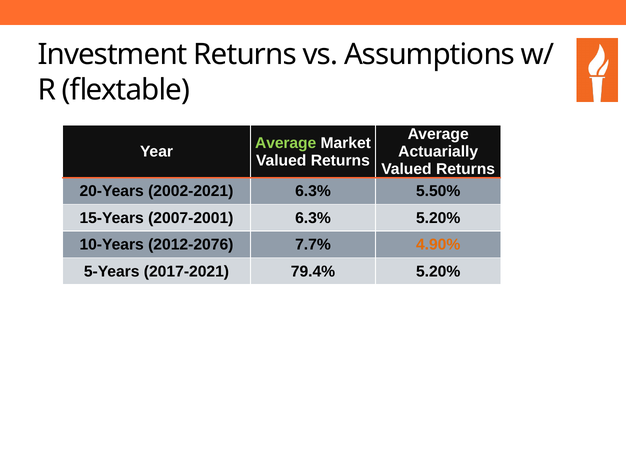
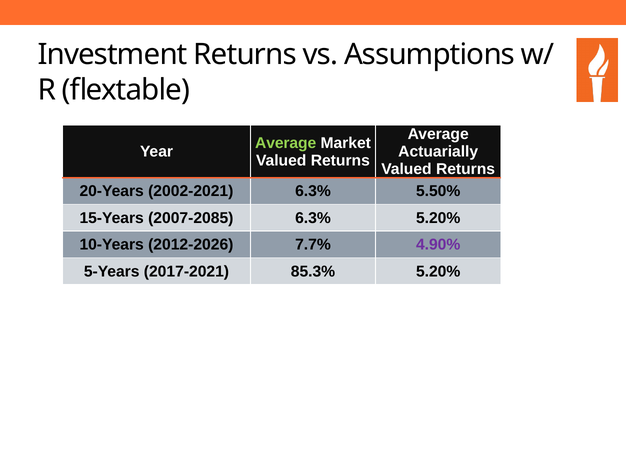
2007-2001: 2007-2001 -> 2007-2085 (191, 218)
2012-2076: 2012-2076 -> 2012-2026 (191, 245)
4.90% colour: orange -> purple (438, 245)
79.4%: 79.4% -> 85.3% (313, 272)
